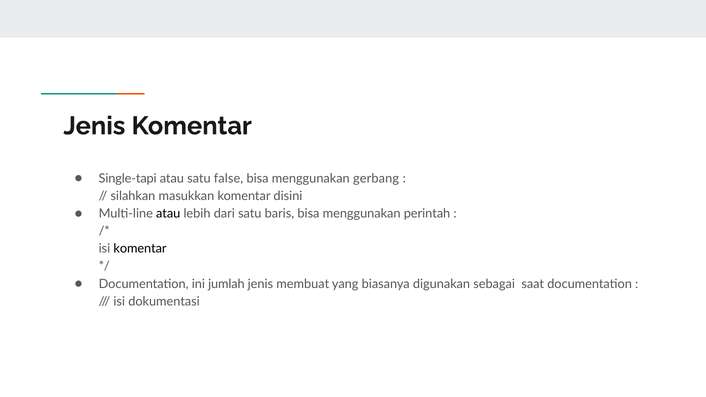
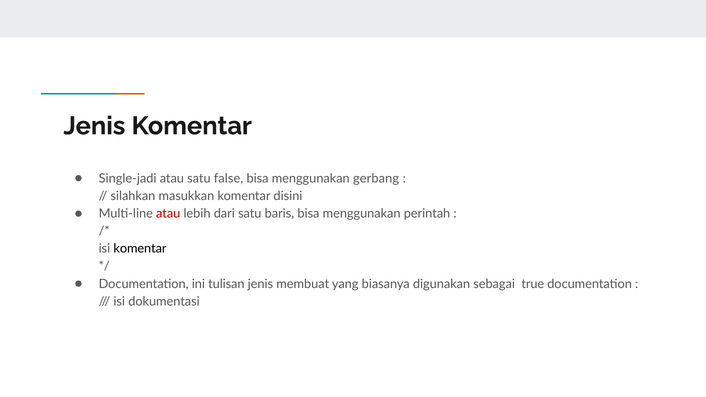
Single-tapi: Single-tapi -> Single-jadi (128, 178)
atau colour: black -> red (168, 214)
jumlah: jumlah -> tulisan (226, 284)
saat: saat -> true (533, 284)
